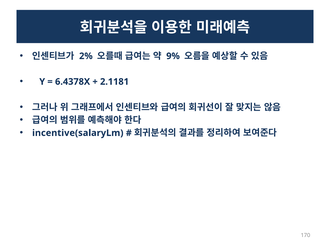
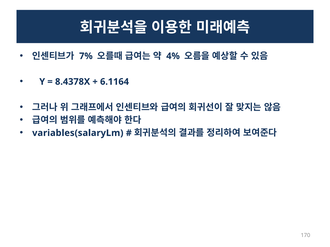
2%: 2% -> 7% (86, 56)
9%: 9% -> 4% (173, 56)
6.4378X: 6.4378X -> 8.4378X (73, 82)
2.1181: 2.1181 -> 6.1164 (115, 82)
incentive(salaryLm: incentive(salaryLm -> variables(salaryLm (78, 133)
